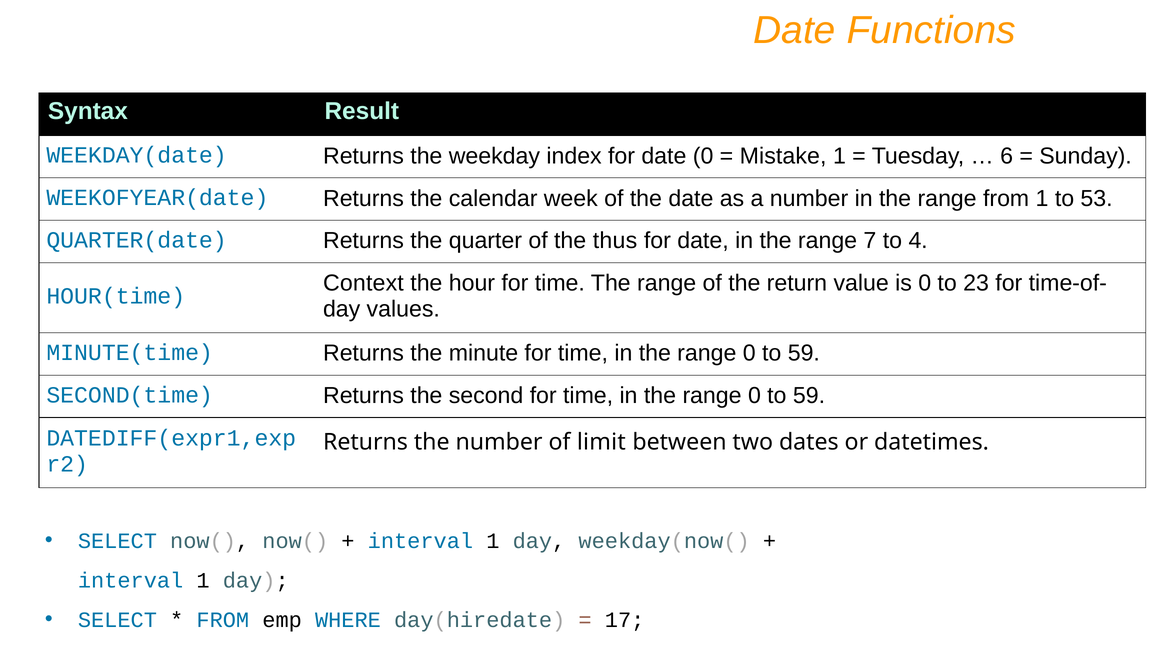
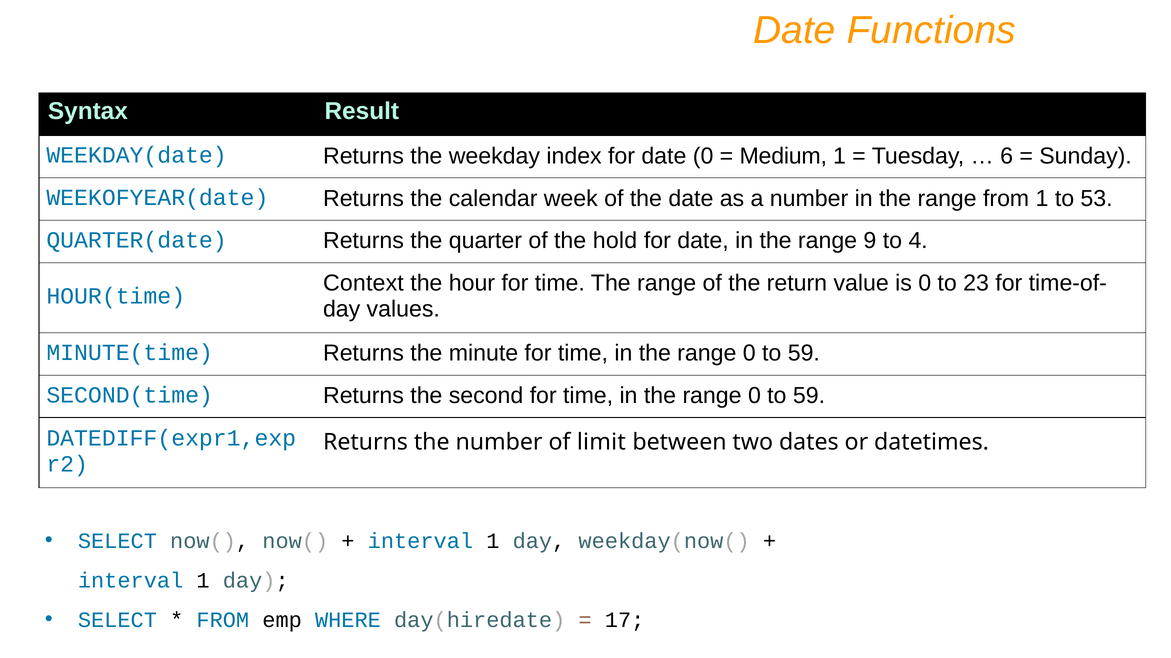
Mistake: Mistake -> Medium (783, 156)
thus: thus -> hold (615, 241)
7: 7 -> 9 (870, 241)
